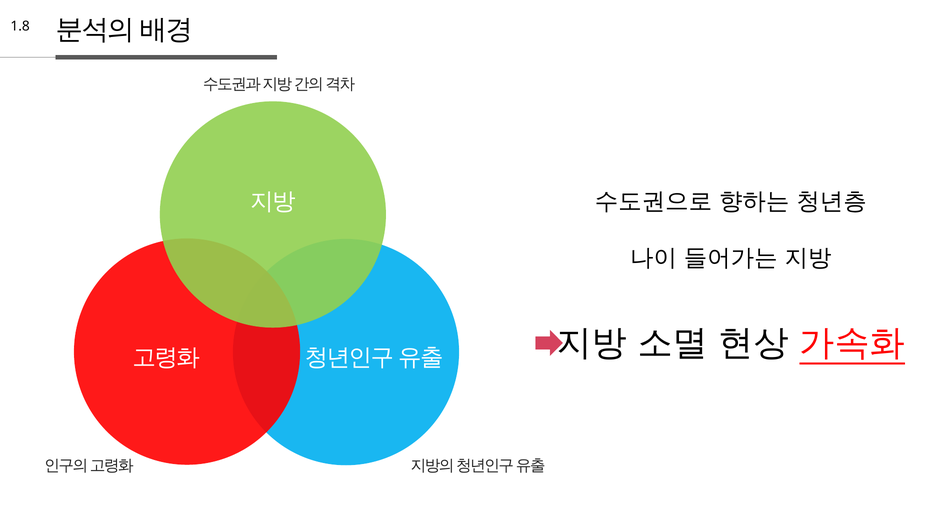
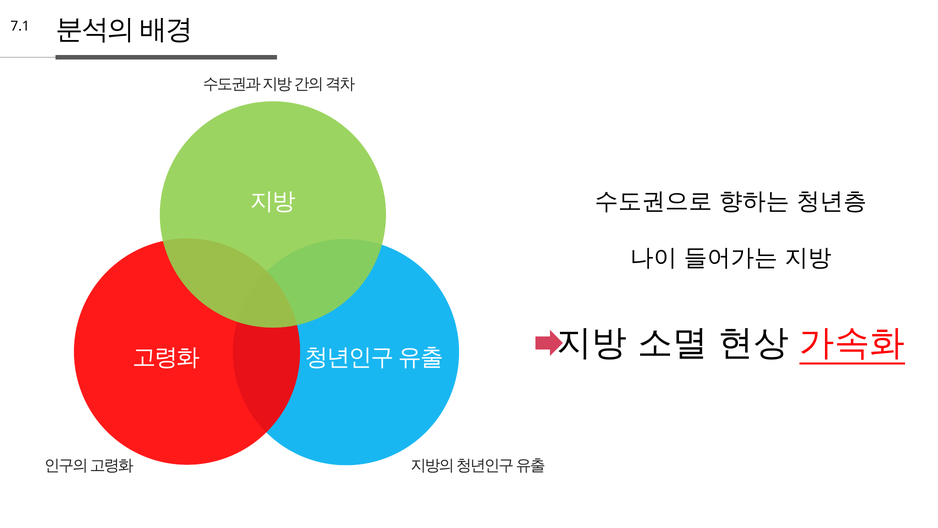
1.8: 1.8 -> 7.1 (20, 26)
